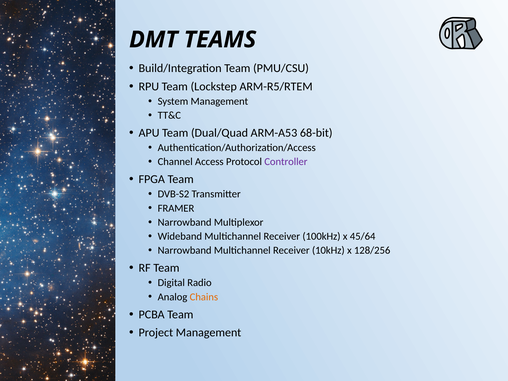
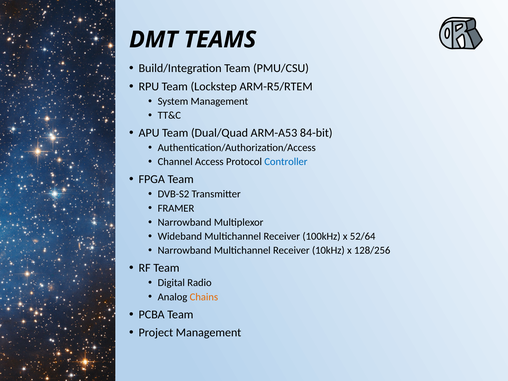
68-bit: 68-bit -> 84-bit (316, 133)
Controller colour: purple -> blue (286, 162)
45/64: 45/64 -> 52/64 (363, 236)
